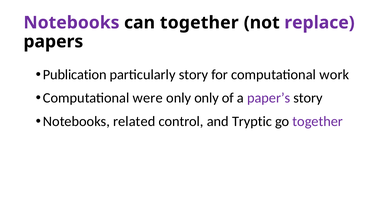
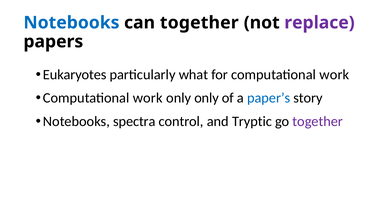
Notebooks colour: purple -> blue (71, 23)
Publication: Publication -> Eukaryotes (75, 75)
particularly story: story -> what (193, 75)
were: were -> work (148, 98)
paper’s colour: purple -> blue (269, 98)
related: related -> spectra (134, 122)
